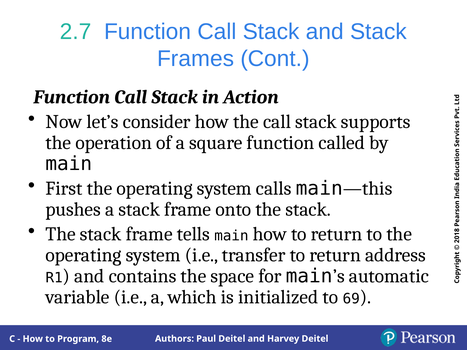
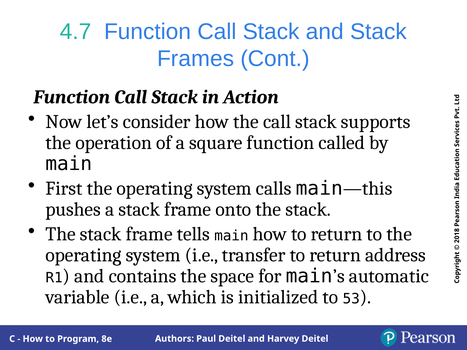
2.7: 2.7 -> 4.7 (76, 32)
69: 69 -> 53 (351, 299)
